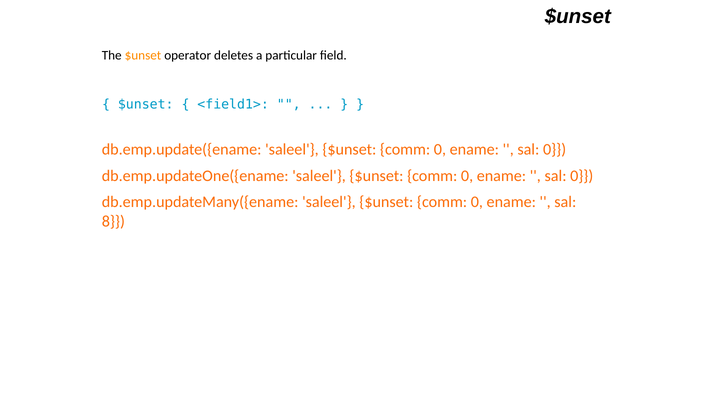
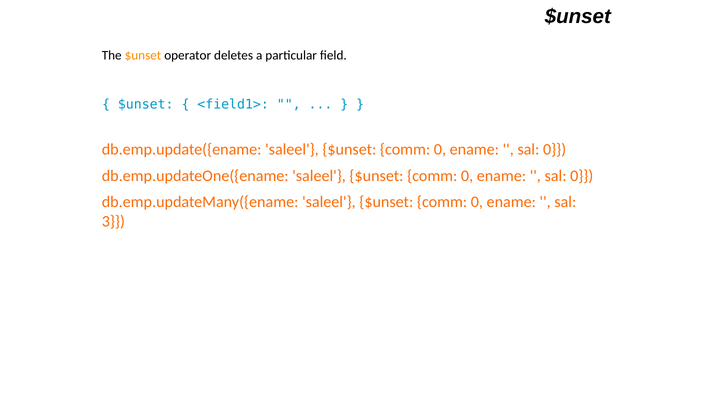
8: 8 -> 3 (113, 221)
